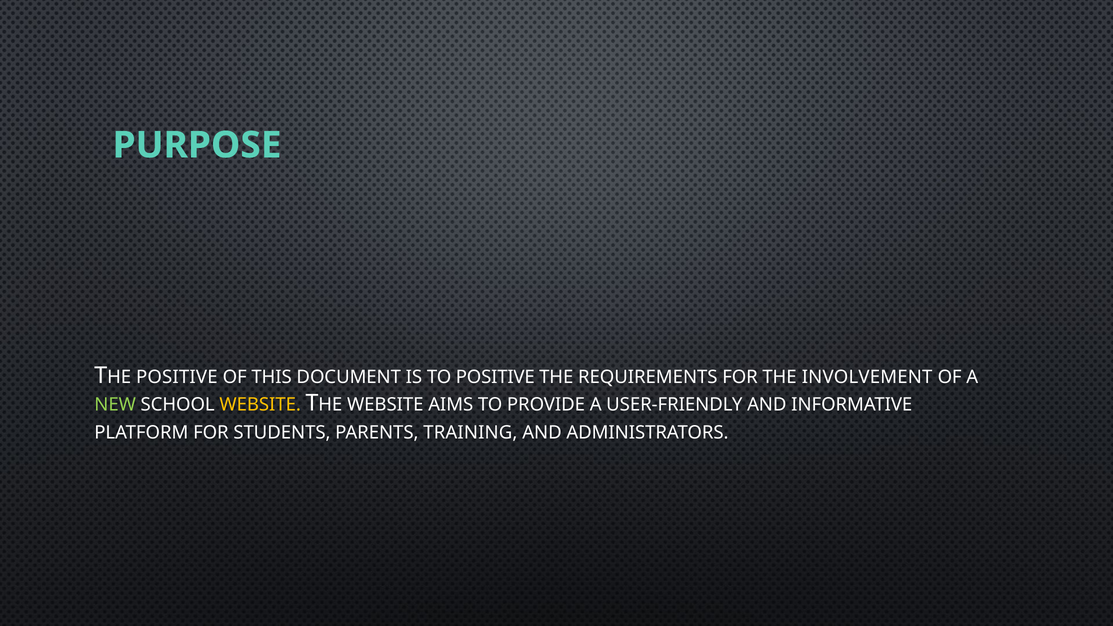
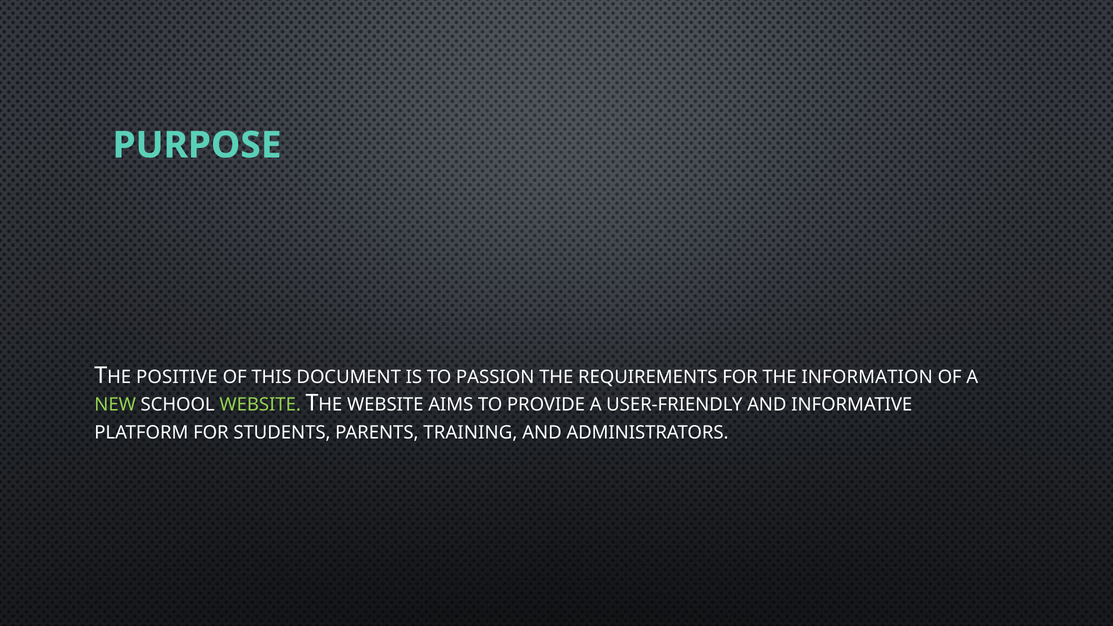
TO POSITIVE: POSITIVE -> PASSION (495, 377)
INVOLVEMENT: INVOLVEMENT -> INFORMATION (867, 377)
WEBSITE colour: yellow -> light green (260, 405)
